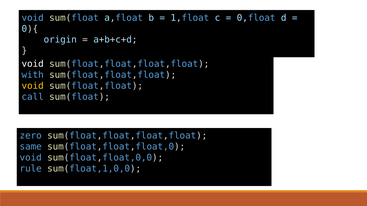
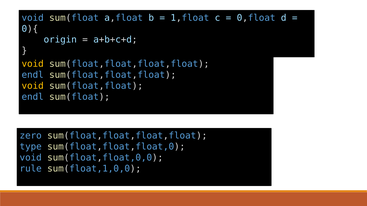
void colour: white -> yellow (33, 64)
with: with -> endl (33, 75)
call: call -> endl (33, 97)
same: same -> type (31, 147)
